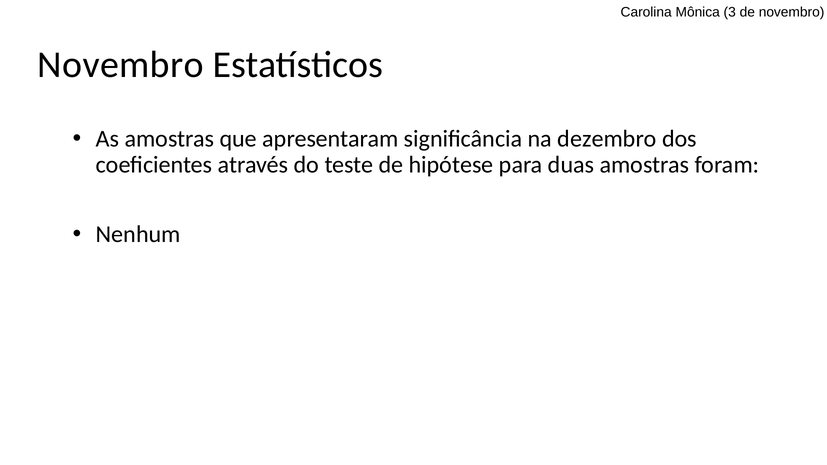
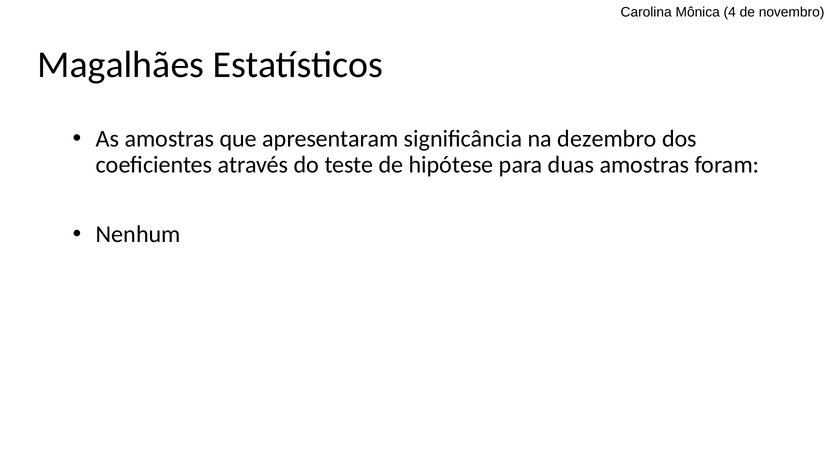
3: 3 -> 4 (730, 12)
Novembro: Novembro -> Magalhães (121, 65)
